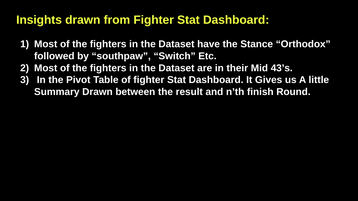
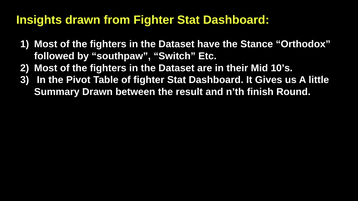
43’s: 43’s -> 10’s (282, 68)
